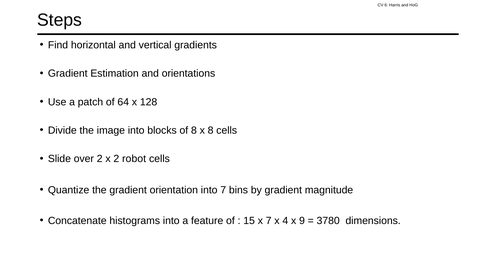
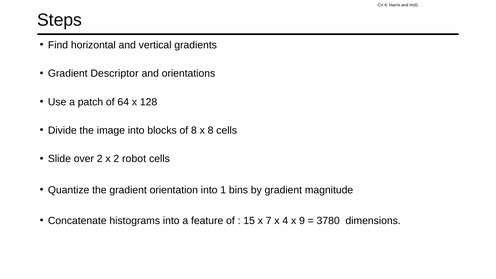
Estimation: Estimation -> Descriptor (115, 74)
into 7: 7 -> 1 (223, 190)
